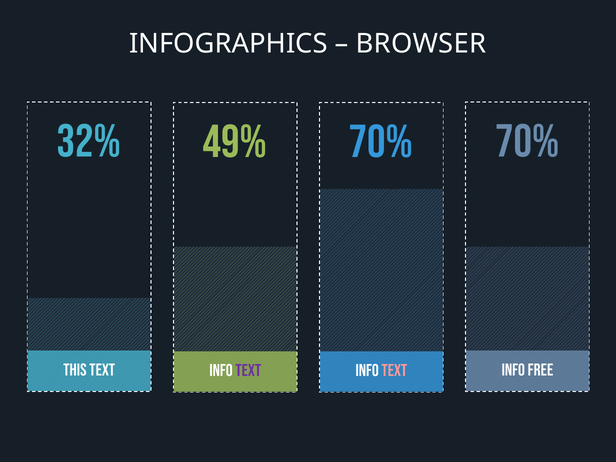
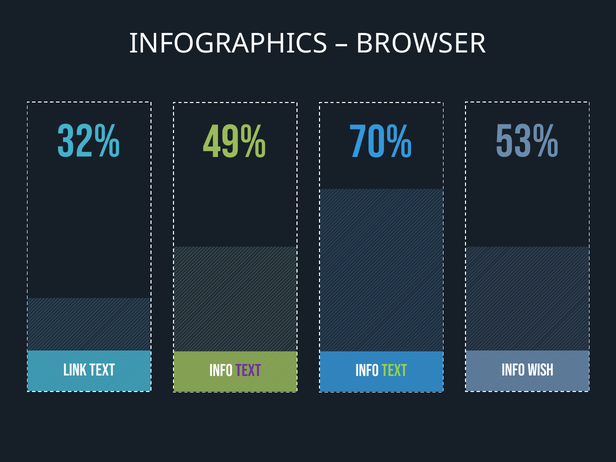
70%: 70% -> 53% (527, 141)
THIS: THIS -> LINK (75, 370)
FREE: FREE -> WISH (541, 370)
TEXT colour: pink -> light green (394, 371)
